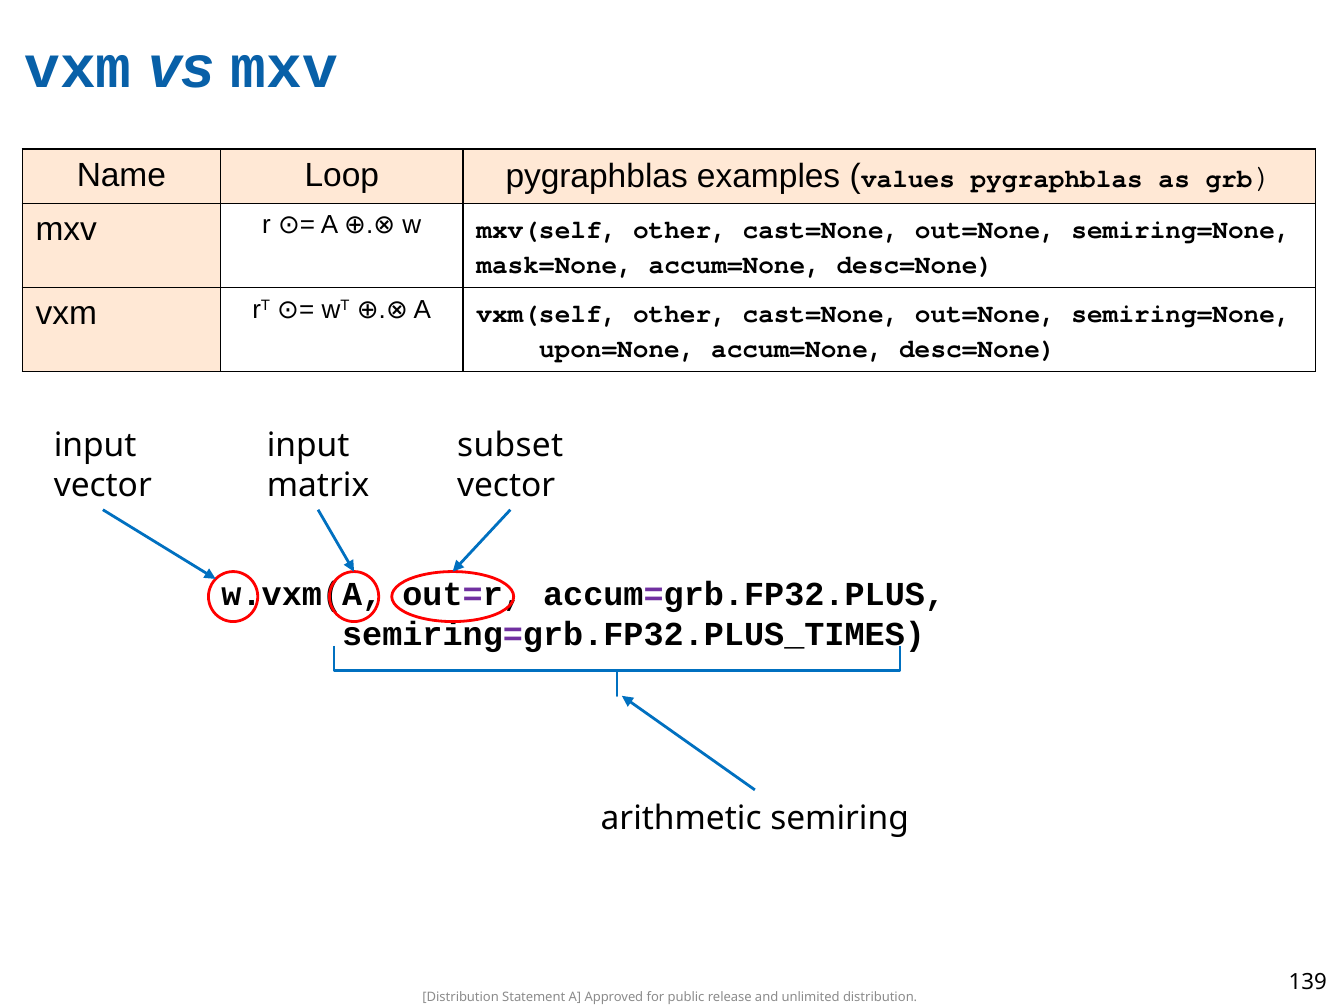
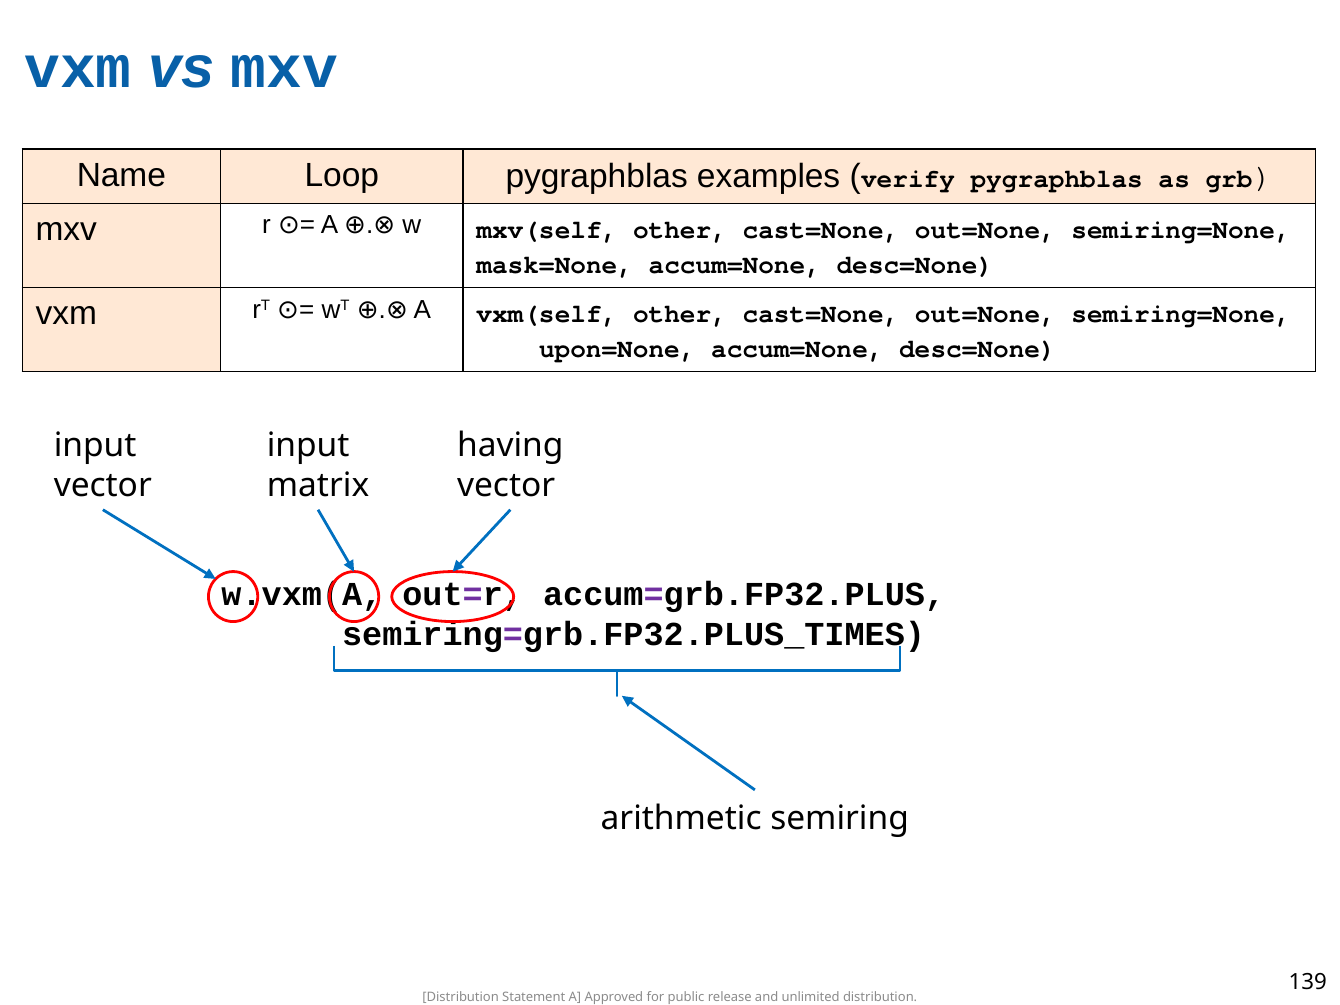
values: values -> verify (908, 179)
subset: subset -> having (510, 445)
